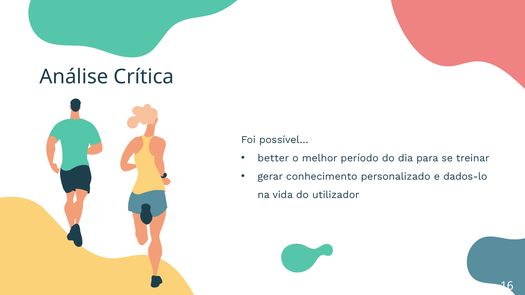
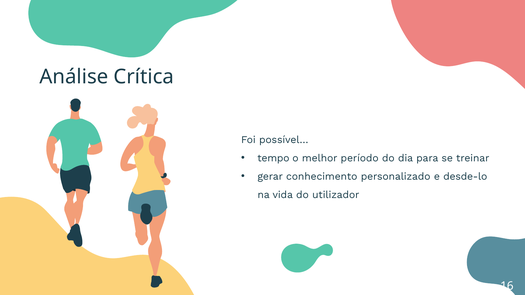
better: better -> tempo (273, 158)
dados-lo: dados-lo -> desde-lo (465, 177)
